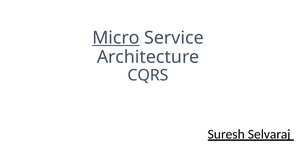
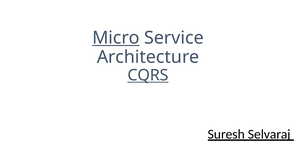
CQRS underline: none -> present (148, 76)
